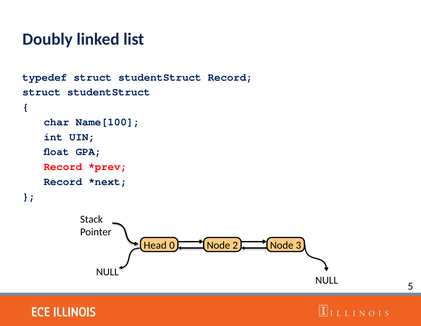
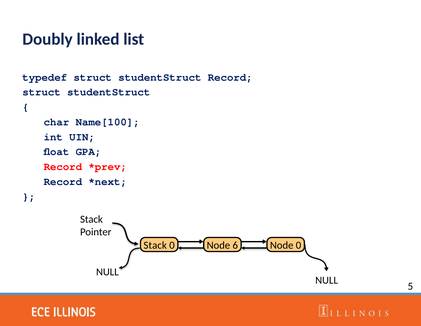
Head: Head -> Stack (155, 245)
2: 2 -> 6 (235, 245)
Node 3: 3 -> 0 (299, 245)
